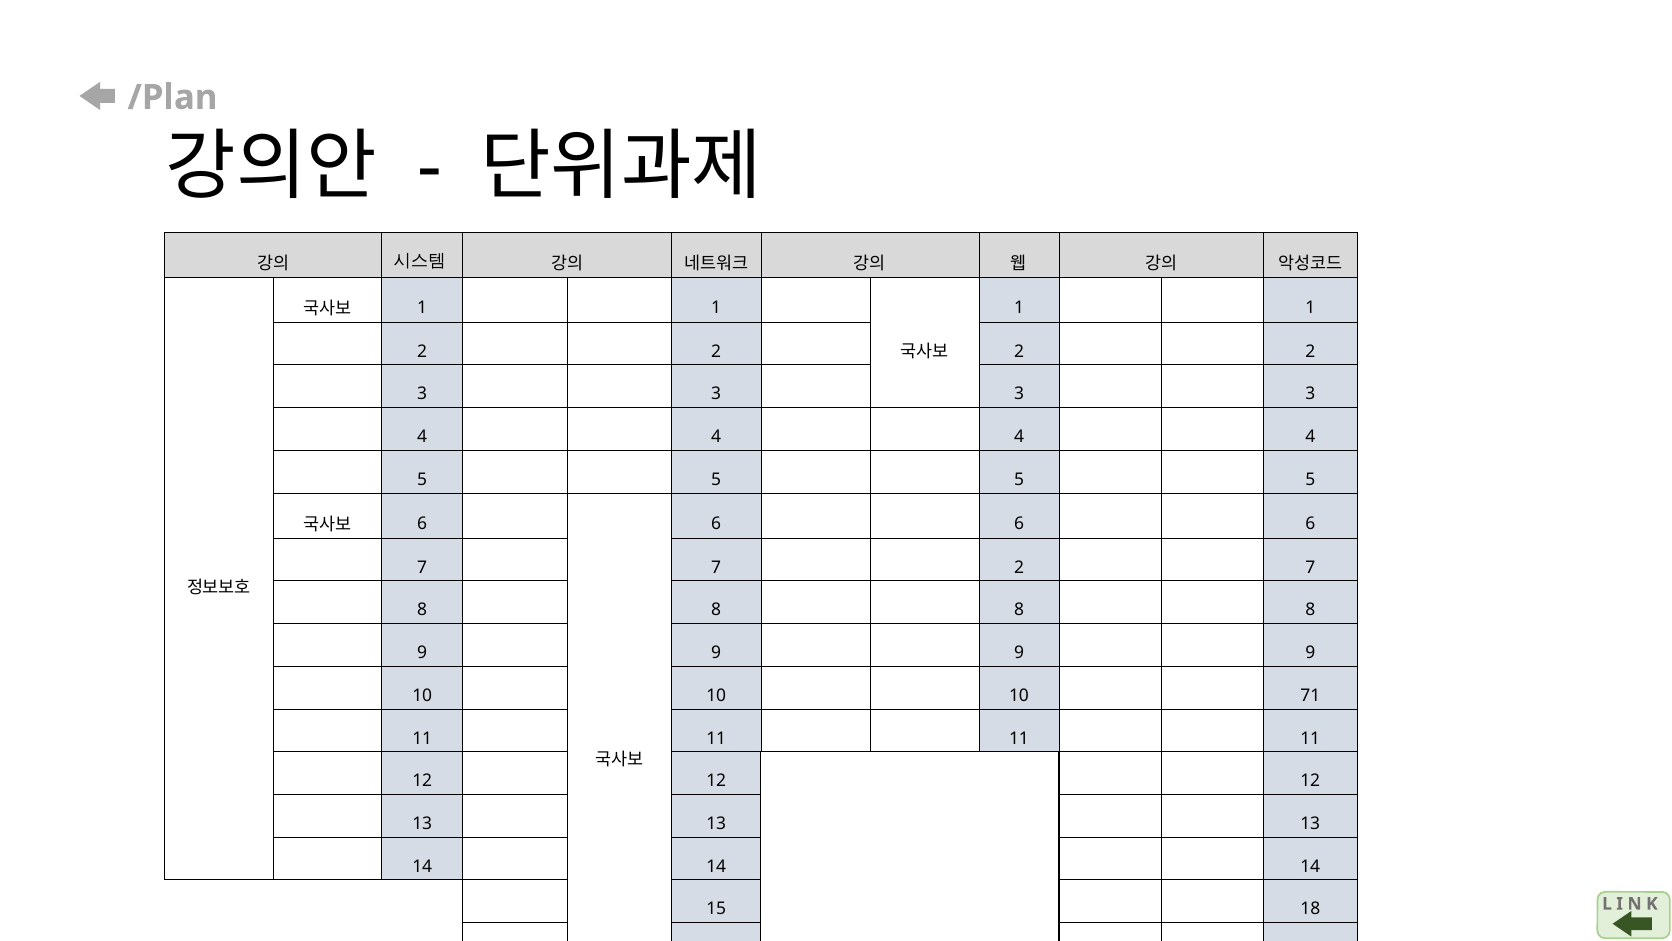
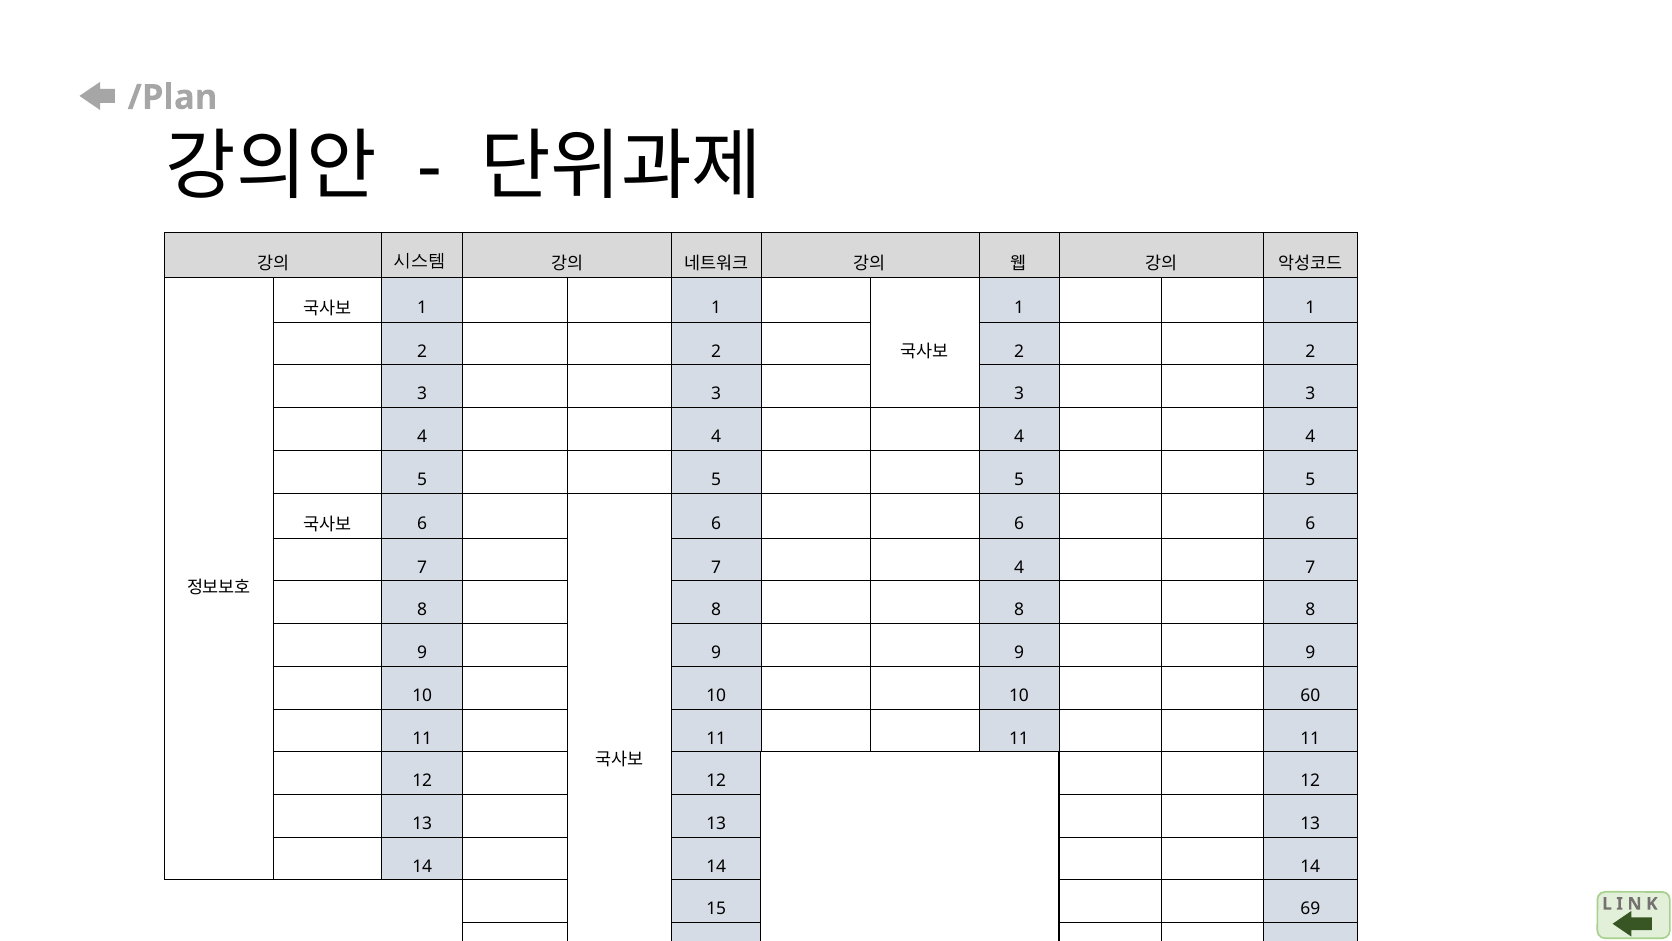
7 2: 2 -> 4 (1019, 567)
71: 71 -> 60 (1310, 695)
15 18: 18 -> 69 (1310, 909)
